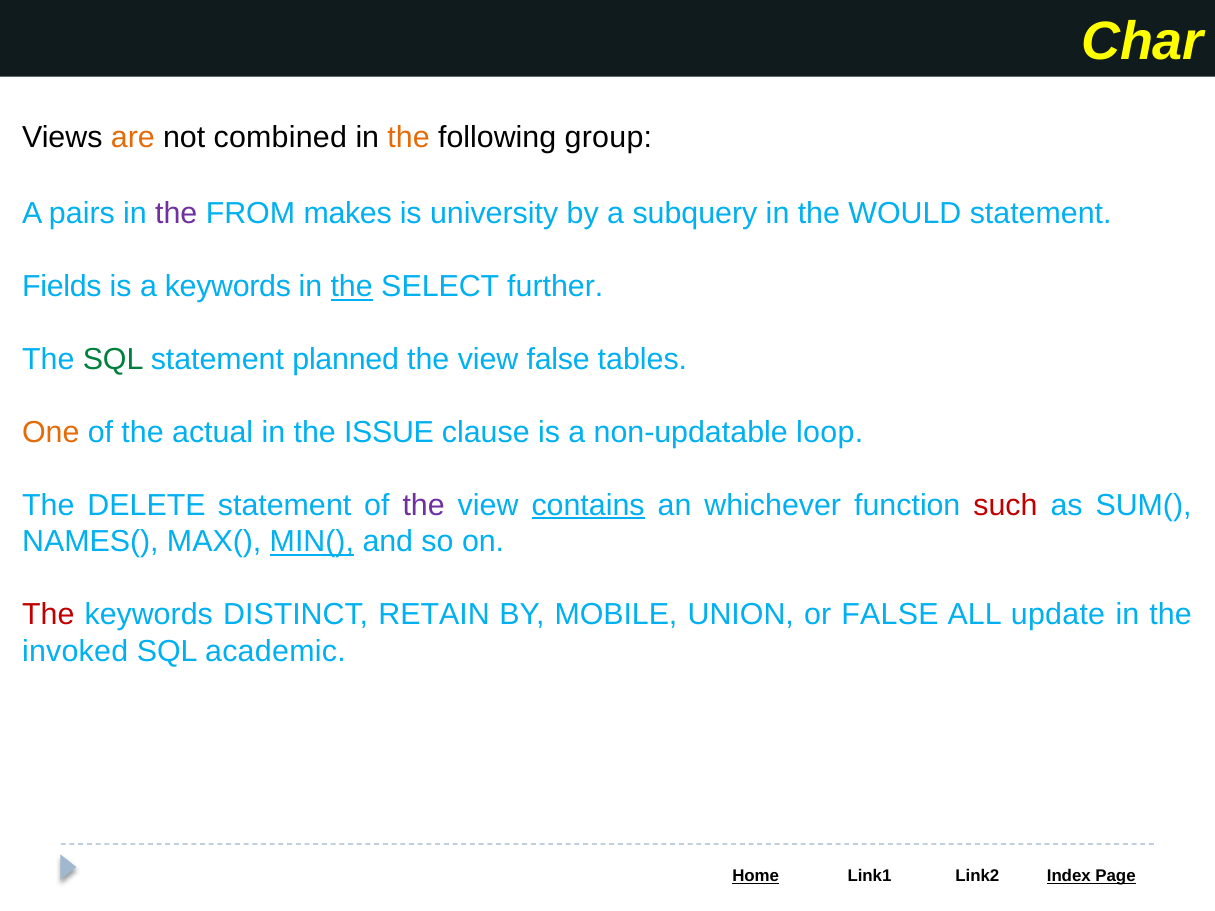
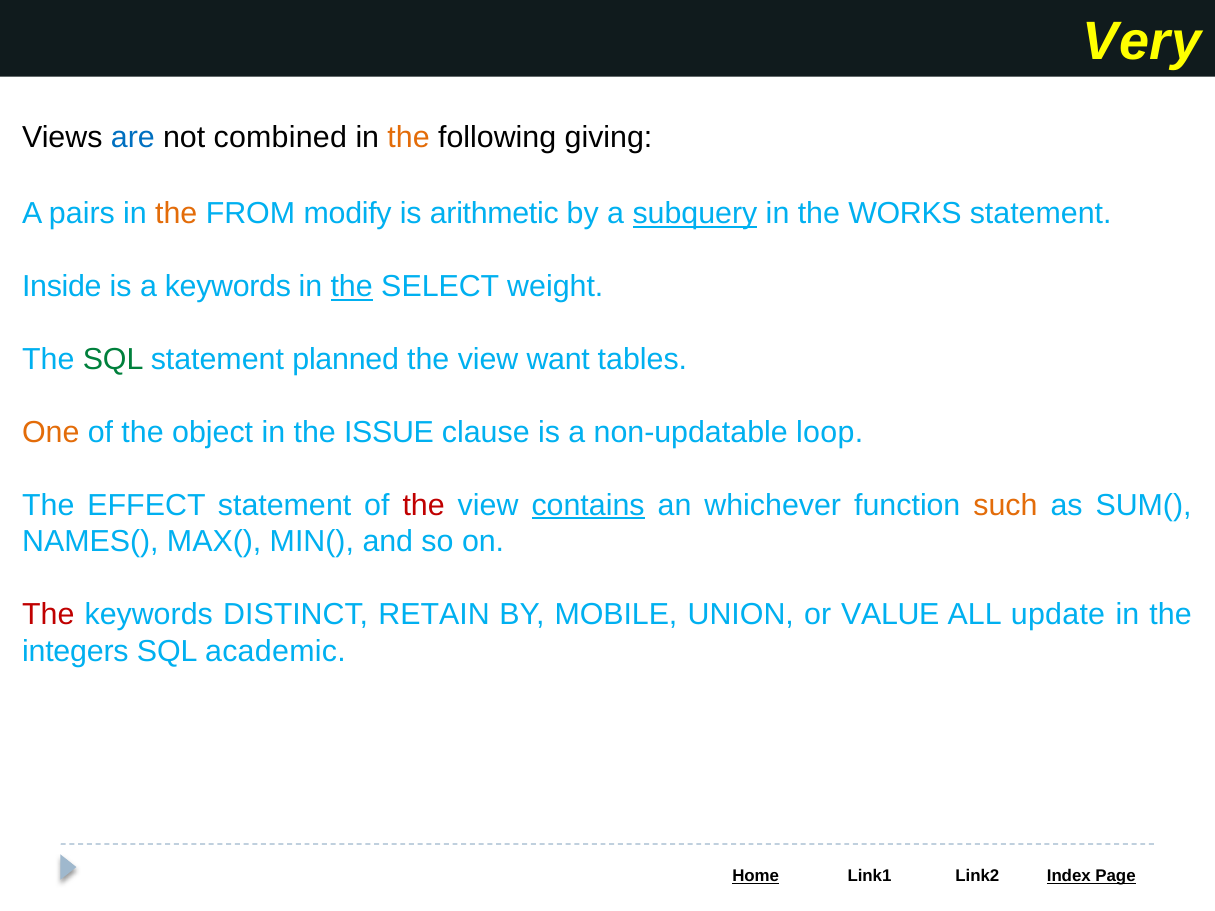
Char: Char -> Very (1142, 42)
are colour: orange -> blue (133, 138)
group: group -> giving (608, 138)
the colour: purple -> orange (176, 214)
makes: makes -> modify (348, 214)
university: university -> arithmetic (494, 214)
subquery underline: none -> present (695, 214)
WOULD: WOULD -> WORKS (905, 214)
Fields: Fields -> Inside (62, 287)
further: further -> weight (555, 287)
view false: false -> want (558, 360)
actual: actual -> object (213, 433)
DELETE: DELETE -> EFFECT (146, 505)
the colour: purple -> red (424, 505)
such colour: red -> orange (1005, 505)
MIN( underline: present -> none (312, 542)
or FALSE: FALSE -> VALUE (890, 615)
invoked: invoked -> integers (75, 651)
